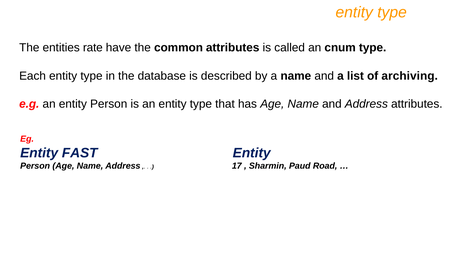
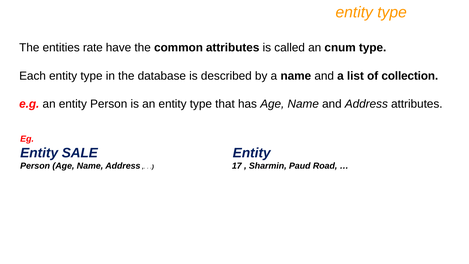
archiving: archiving -> collection (410, 76)
FAST: FAST -> SALE (80, 153)
